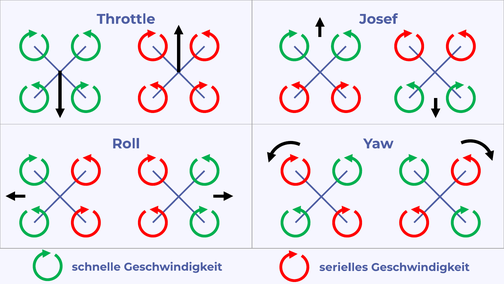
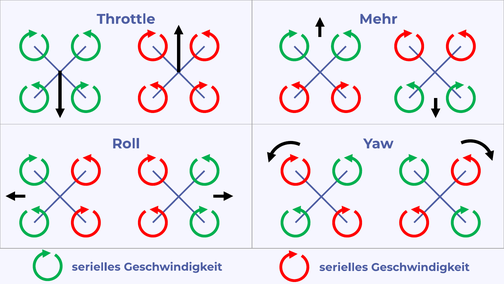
Josef: Josef -> Mehr (378, 19)
schnelle: schnelle -> serielles (96, 266)
